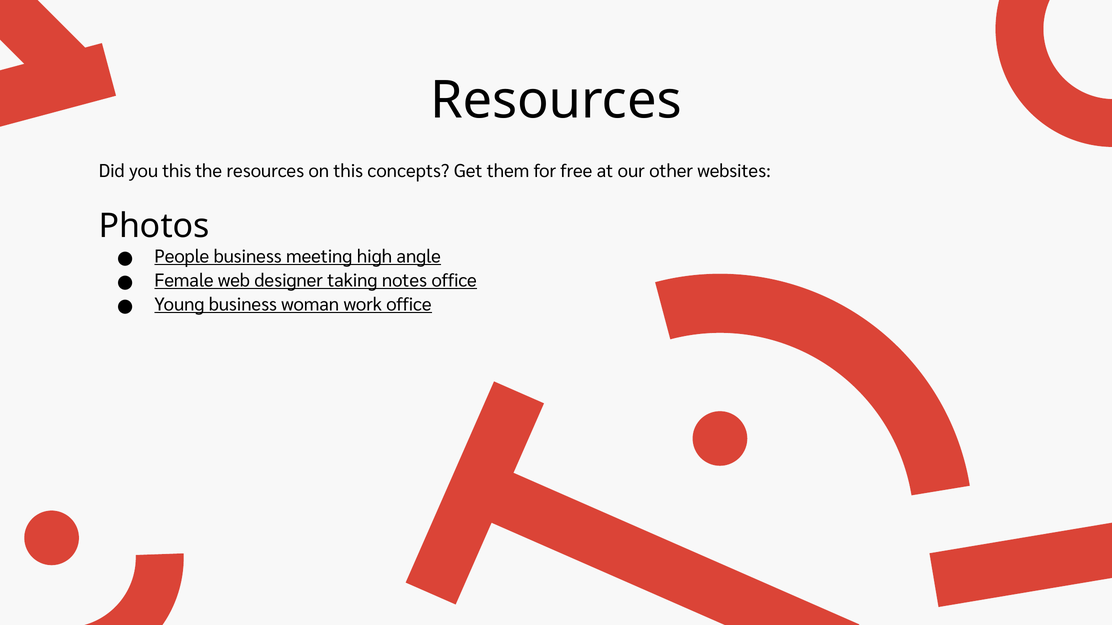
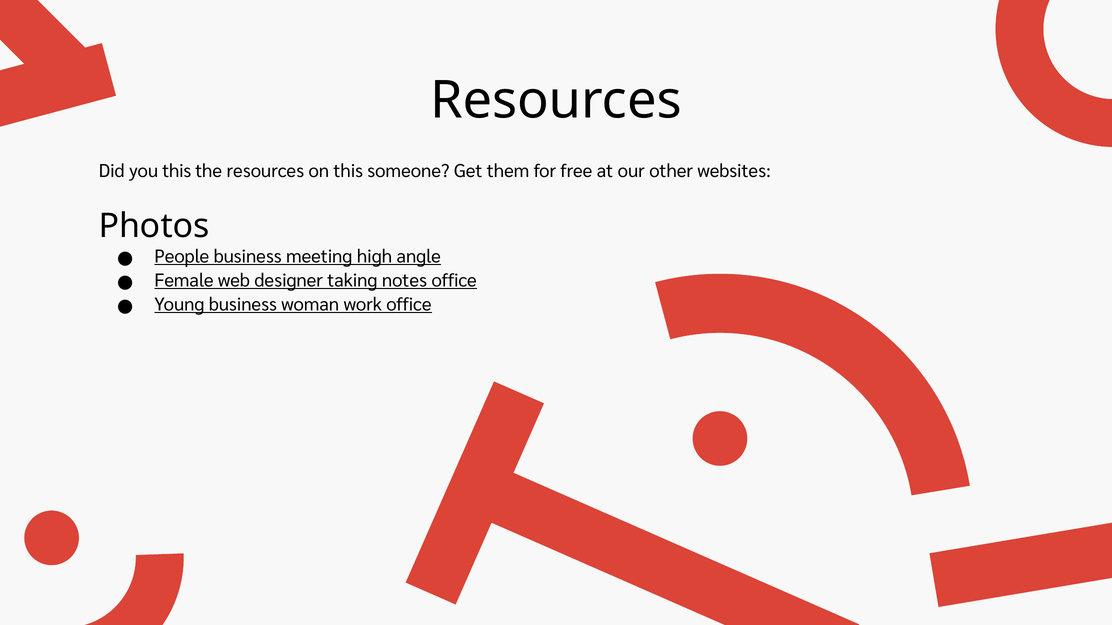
concepts: concepts -> someone (408, 171)
